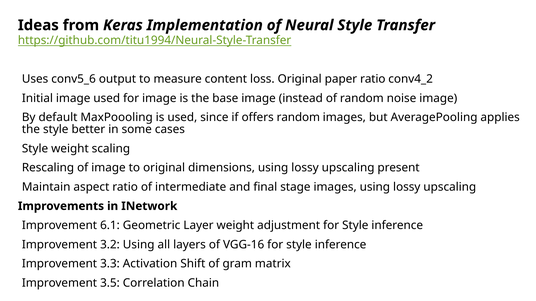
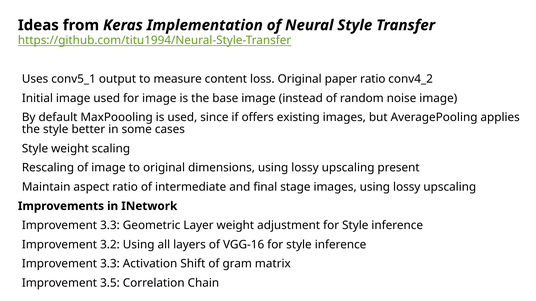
conv5_6: conv5_6 -> conv5_1 (74, 79)
offers random: random -> existing (298, 118)
6.1: 6.1 -> 3.3 (110, 226)
